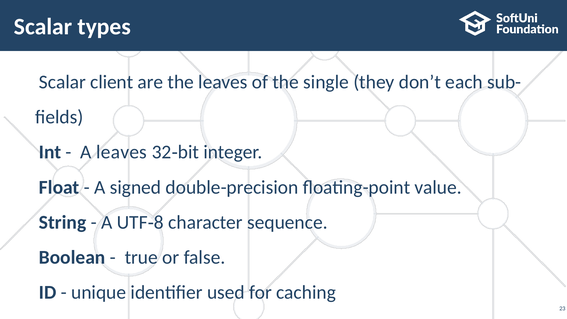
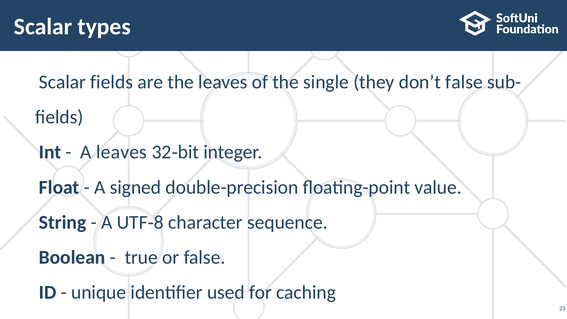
client: client -> fields (112, 82)
don’t each: each -> false (464, 82)
